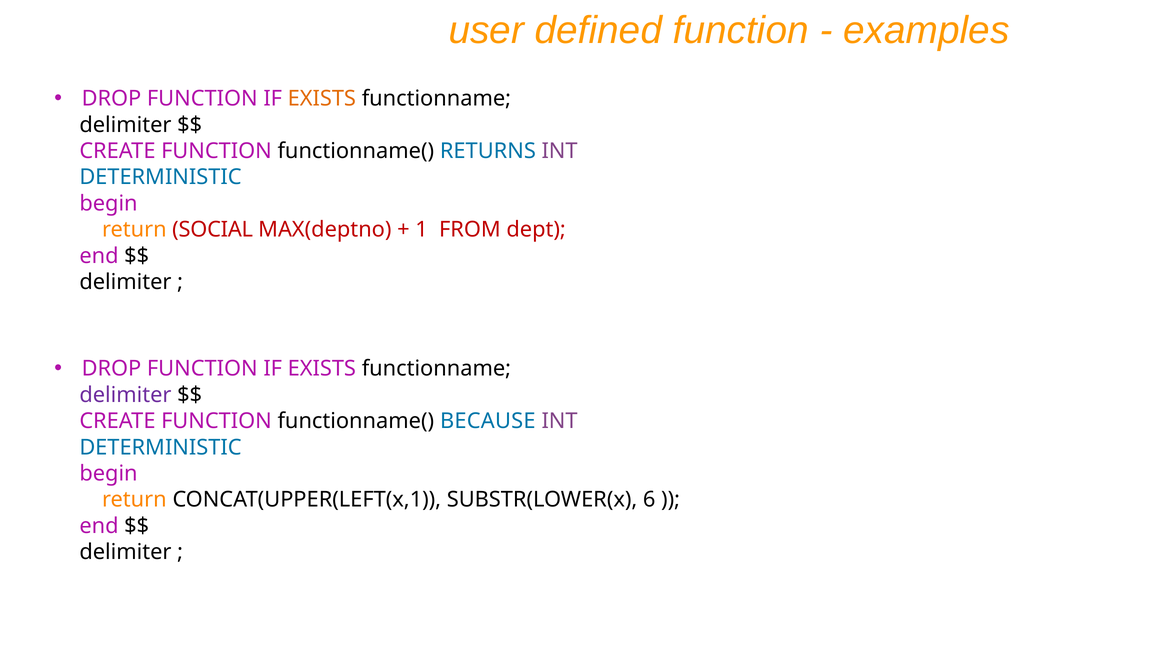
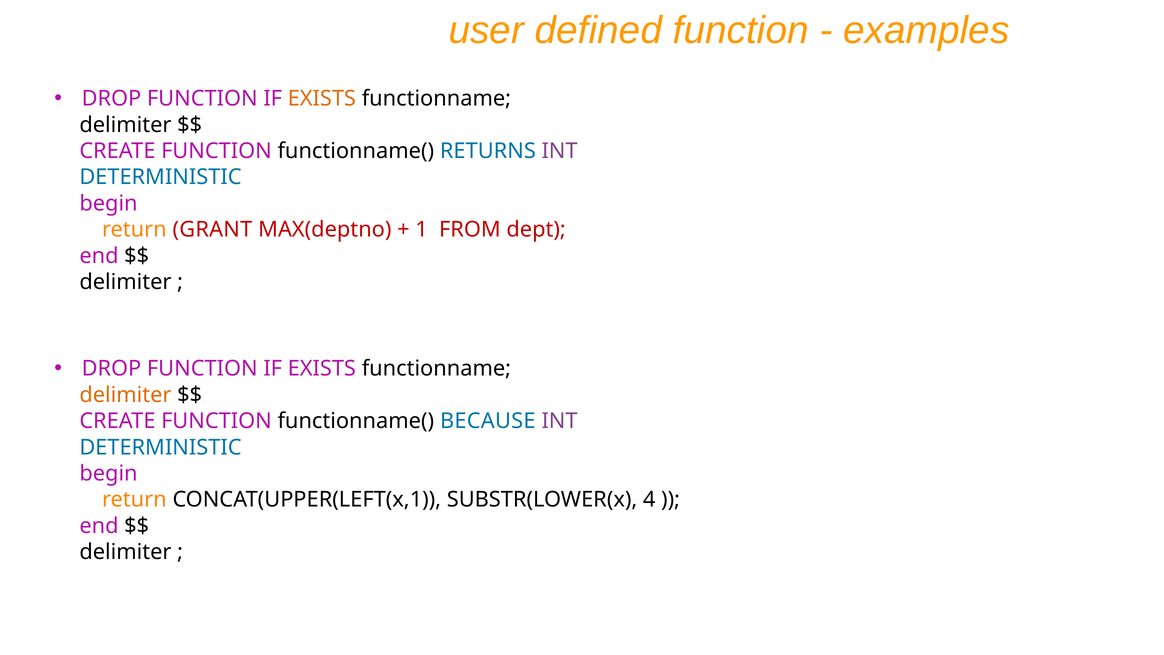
SOCIAL: SOCIAL -> GRANT (212, 230)
delimiter colour: purple -> orange (125, 395)
6: 6 -> 4 (649, 500)
